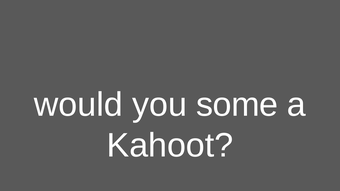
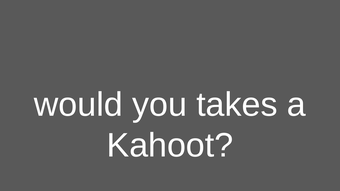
some: some -> takes (237, 105)
